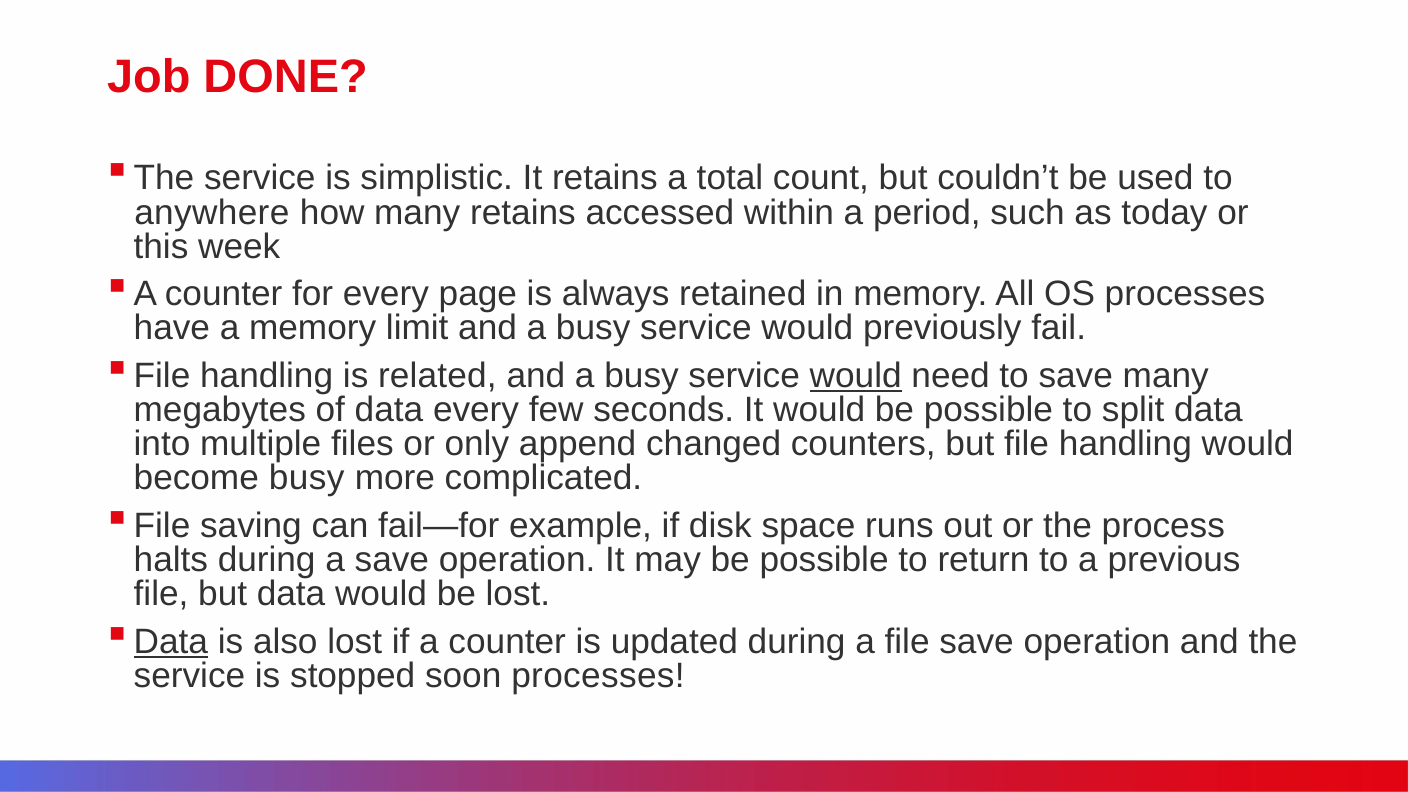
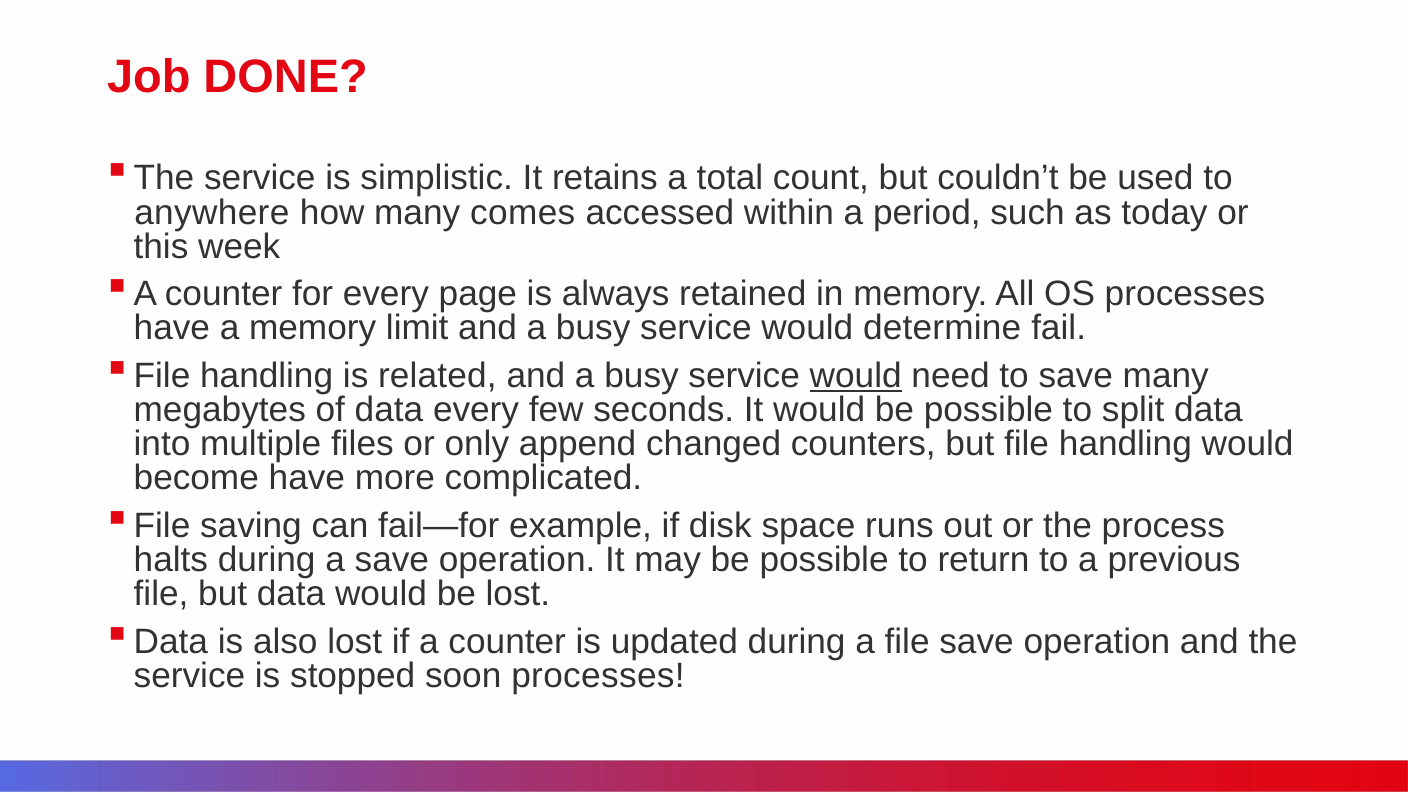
many retains: retains -> comes (523, 212)
previously: previously -> determine (942, 328)
become busy: busy -> have (307, 478)
Data underline: present -> none (171, 642)
